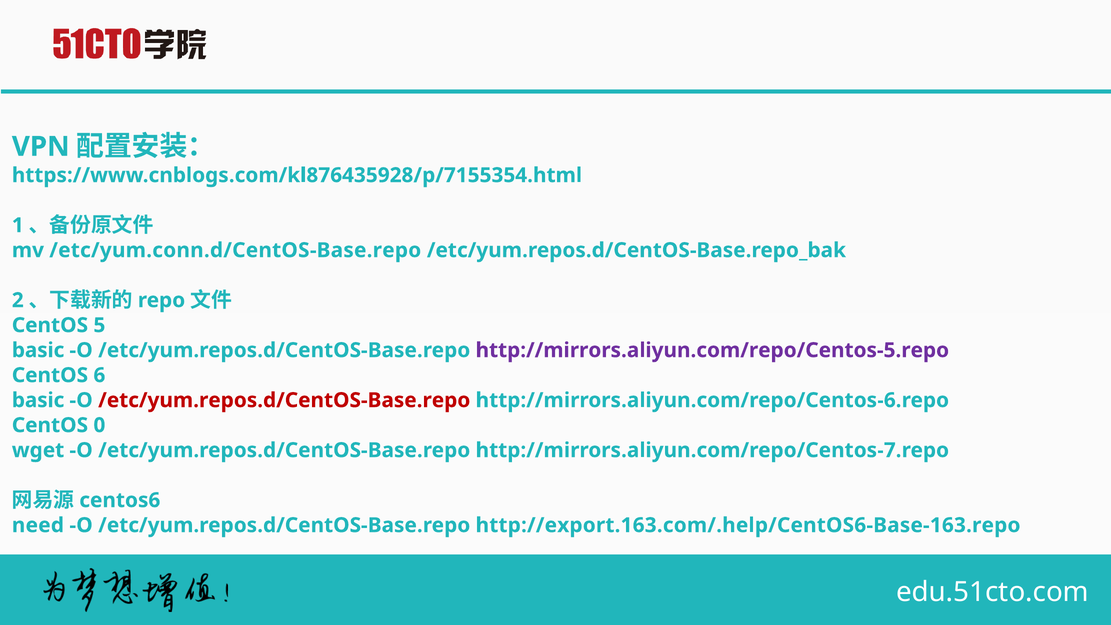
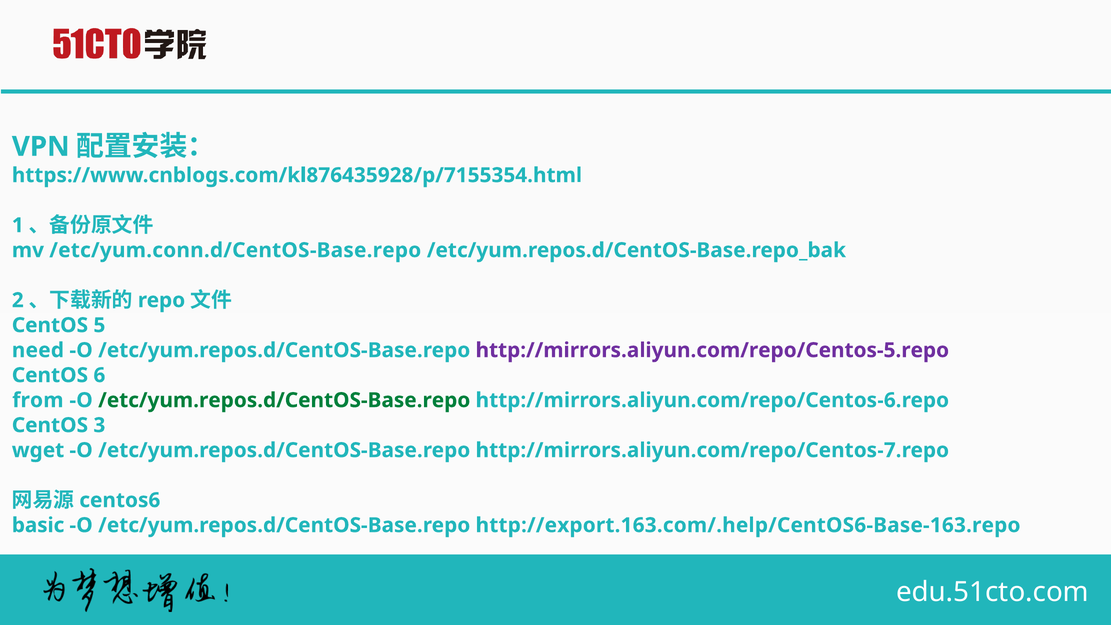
basic: basic -> need (38, 350)
basic: basic -> from (38, 400)
/etc/yum.repos.d/CentOS-Base.repo colour: red -> green (284, 400)
0: 0 -> 3 (99, 425)
need: need -> basic (38, 525)
